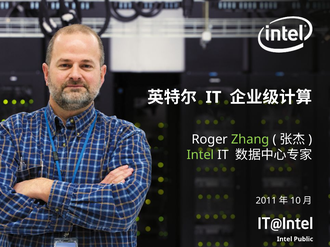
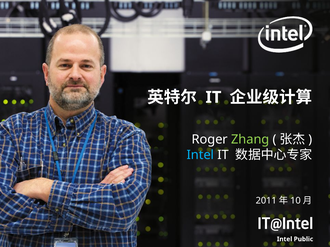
Intel colour: light green -> light blue (200, 155)
